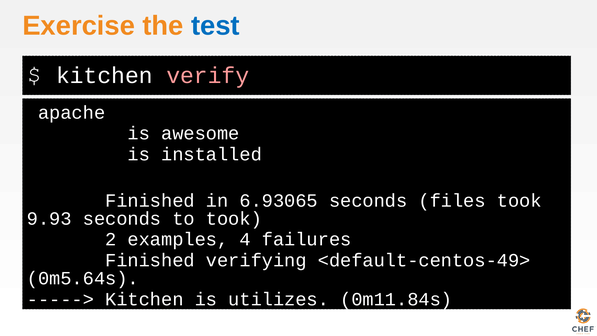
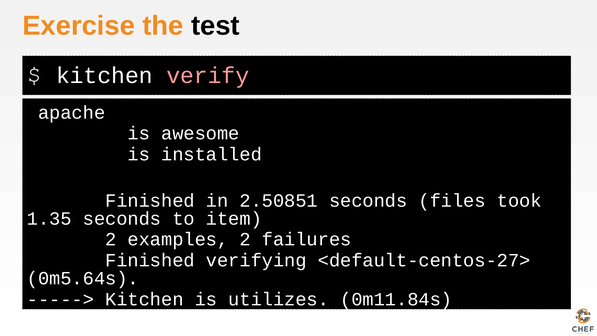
test colour: blue -> black (215, 26)
6.93065: 6.93065 -> 2.50851 (279, 201)
9.93: 9.93 -> 1.35 (49, 218)
to took: took -> item (234, 218)
examples 4: 4 -> 2 (245, 239)
<default-centos-49>: <default-centos-49> -> <default-centos-27> (424, 260)
